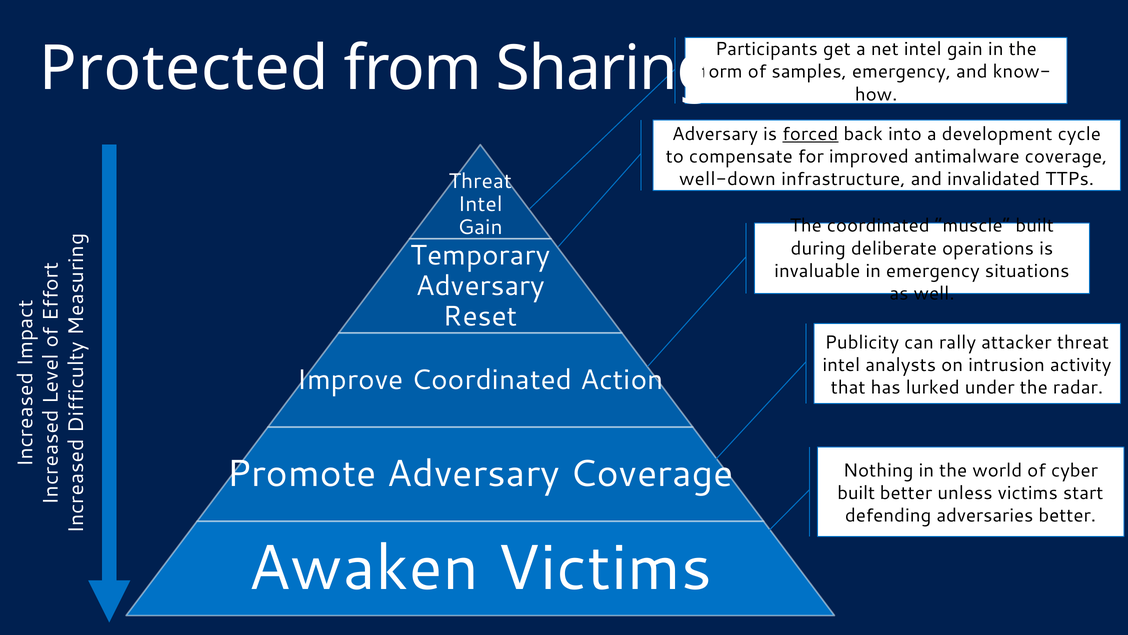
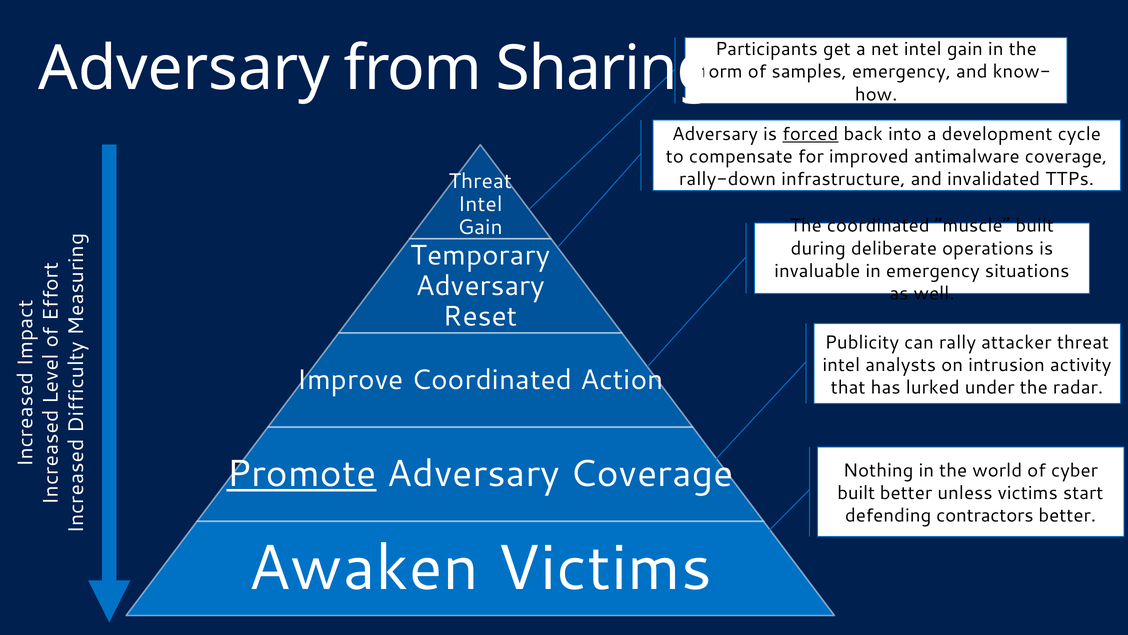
Protected: Protected -> Adversary (184, 68)
well-down: well-down -> rally-down (728, 179)
Promote underline: none -> present (302, 474)
adversaries: adversaries -> contractors (985, 515)
